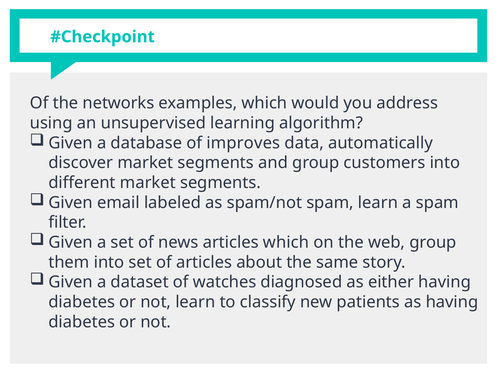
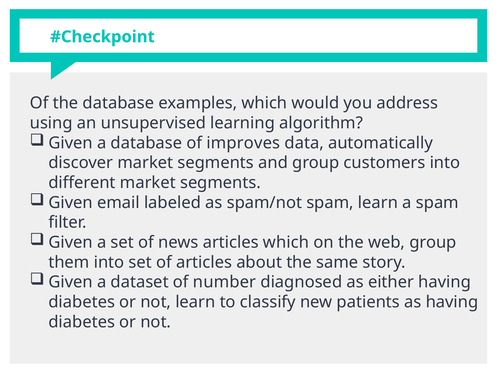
the networks: networks -> database (118, 103)
watches: watches -> number (225, 282)
